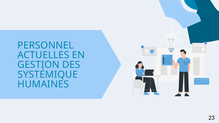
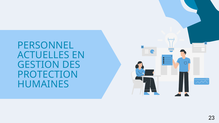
SYSTÉMIQUE: SYSTÉMIQUE -> PROTECTION (48, 75)
